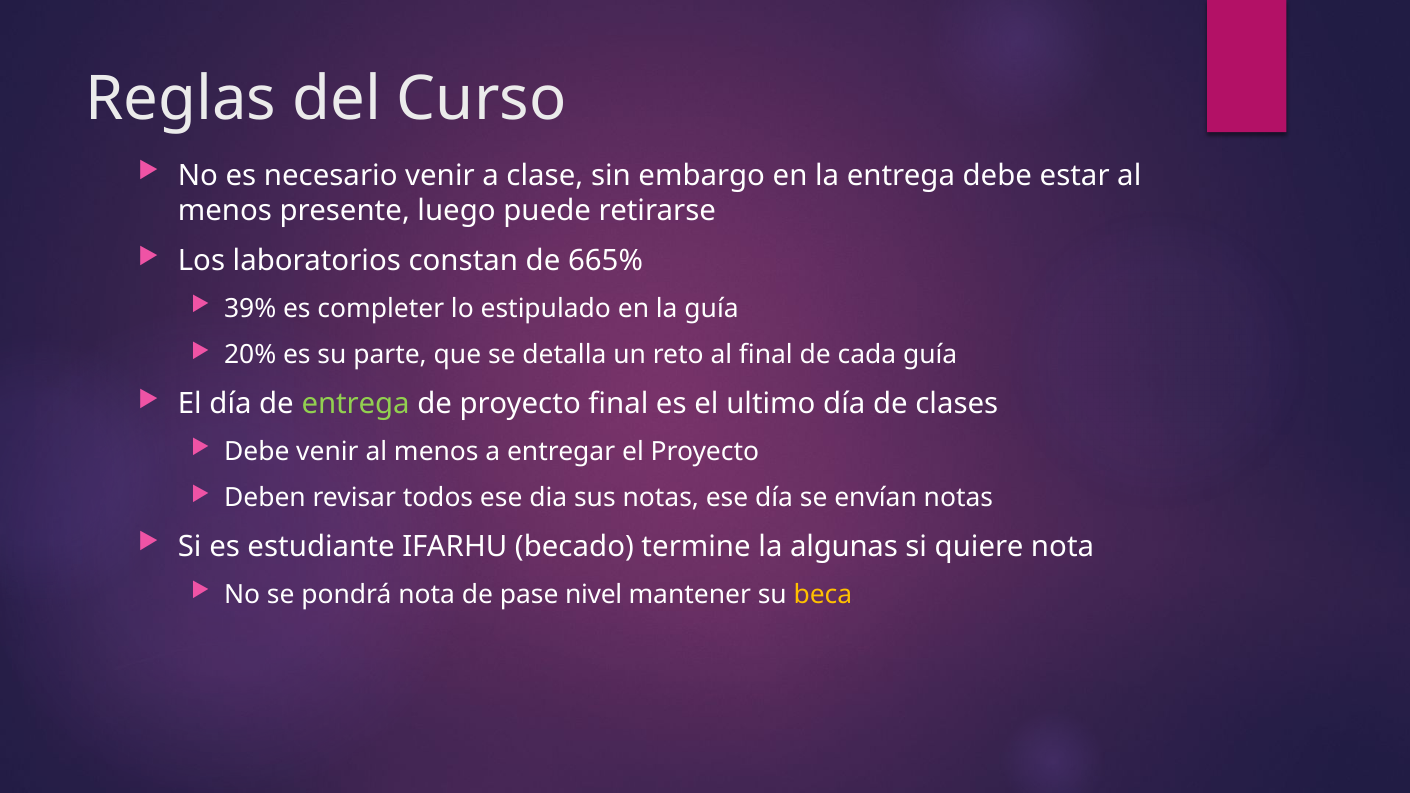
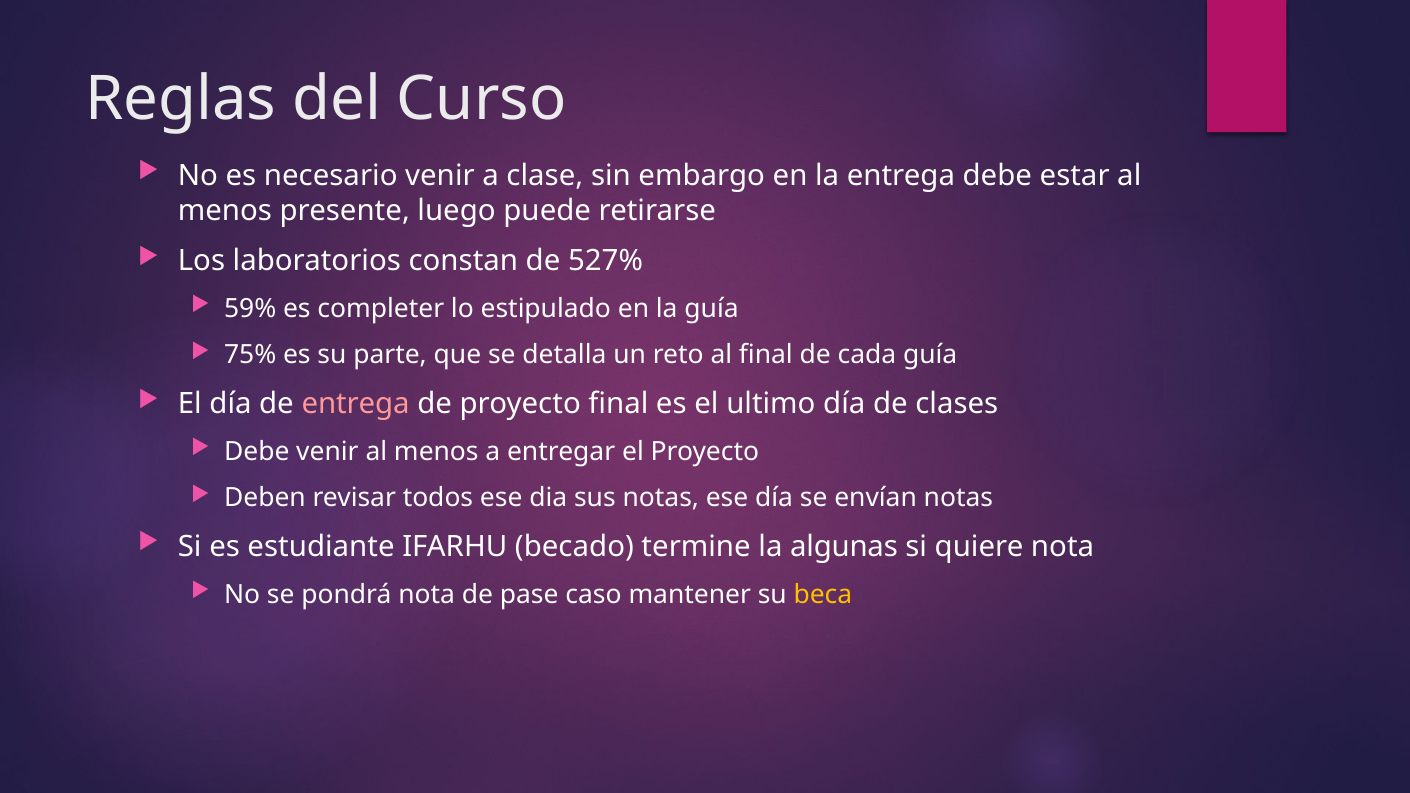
665%: 665% -> 527% (605, 261)
39%: 39% -> 59% (250, 309)
20%: 20% -> 75% (250, 355)
entrega colour: light green -> pink (356, 404)
nivel: nivel -> caso (593, 595)
